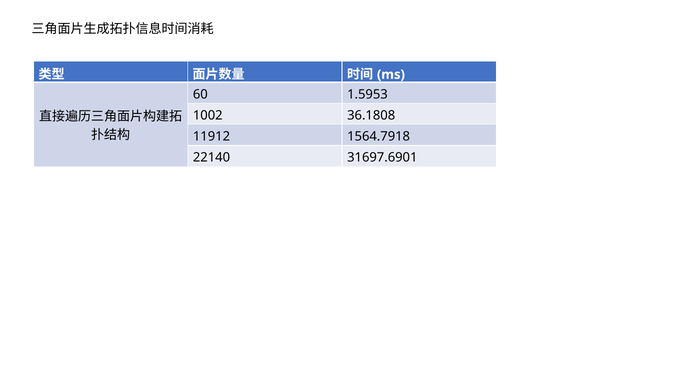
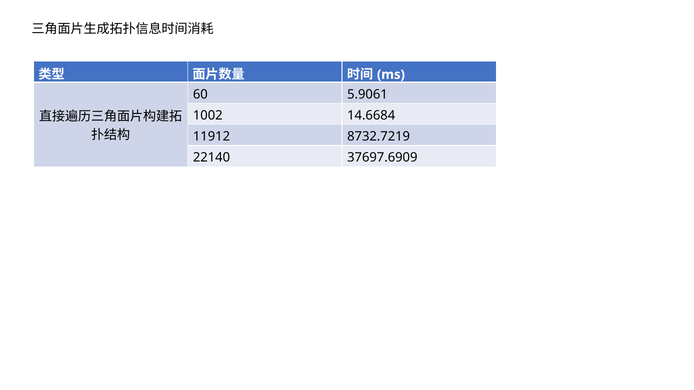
1.5953: 1.5953 -> 5.9061 (367, 94)
36.1808: 36.1808 -> 14.6684 (371, 116)
1564.7918: 1564.7918 -> 8732.7219 (379, 137)
31697.6901: 31697.6901 -> 37697.6909 (382, 158)
